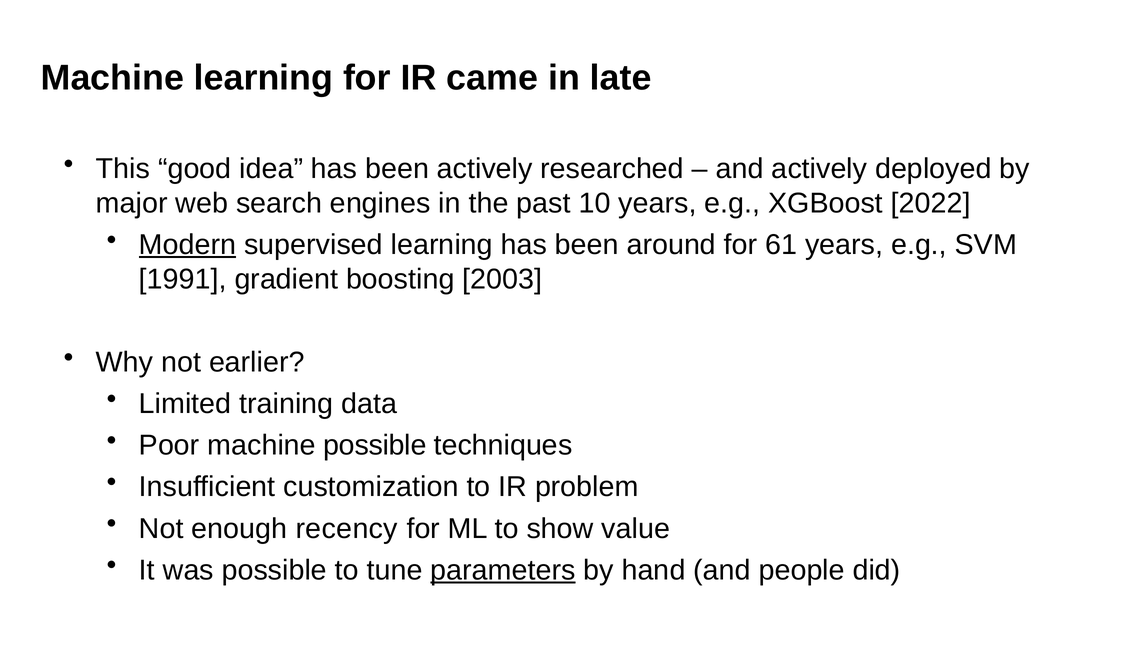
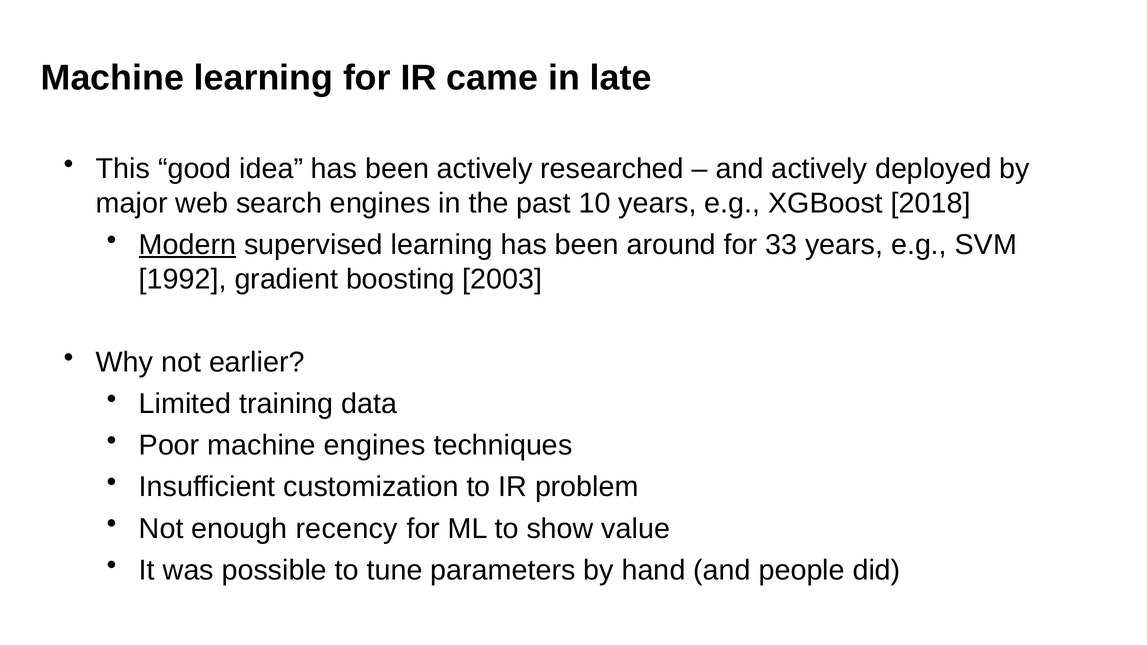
2022: 2022 -> 2018 (931, 203)
61: 61 -> 33 (781, 245)
1991: 1991 -> 1992 (183, 279)
machine possible: possible -> engines (375, 446)
parameters underline: present -> none (503, 570)
